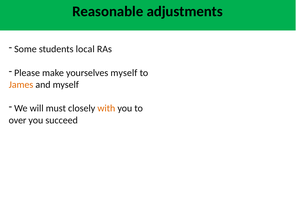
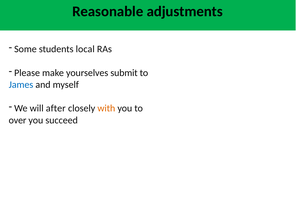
yourselves myself: myself -> submit (124, 73)
James colour: orange -> blue (21, 85)
must: must -> after (56, 108)
